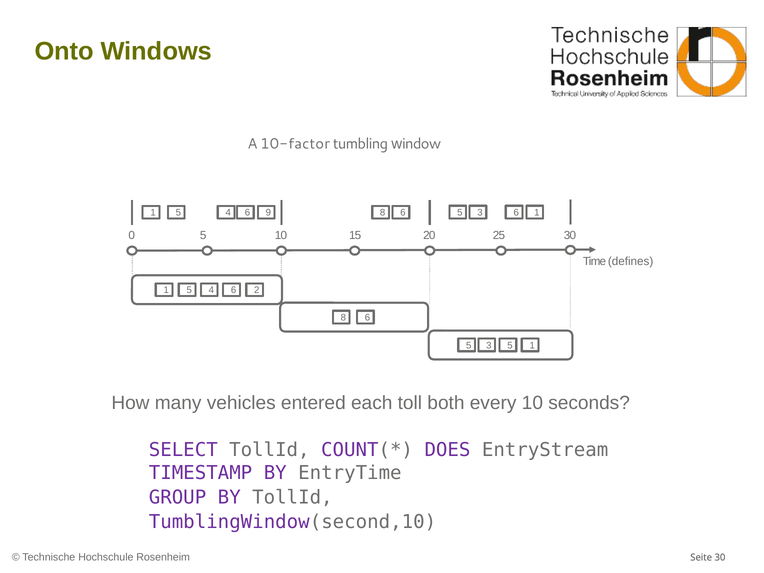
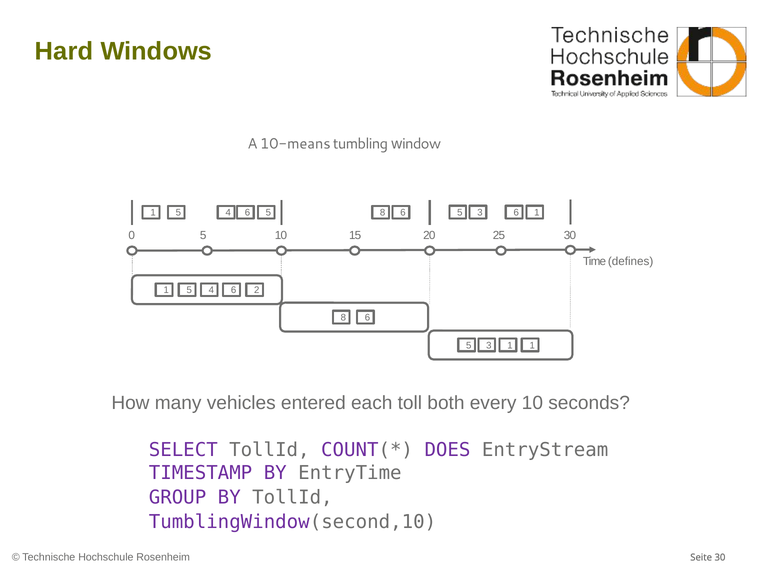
Onto: Onto -> Hard (64, 51)
10-factor: 10-factor -> 10-means (295, 144)
4 9: 9 -> 5 (268, 213)
3 5: 5 -> 1 (510, 346)
